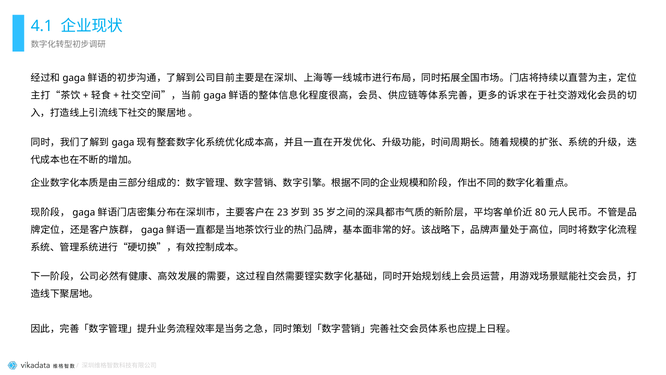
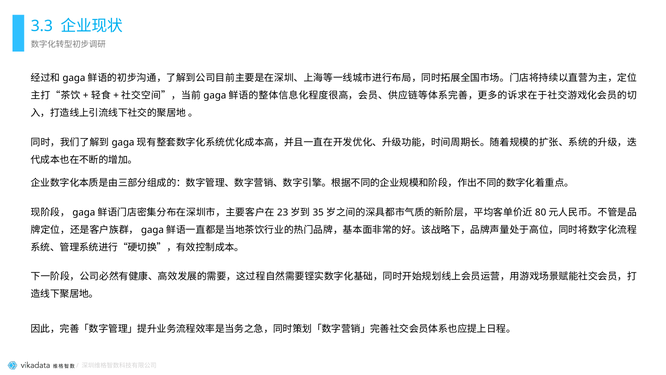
4.1: 4.1 -> 3.3 (42, 26)
